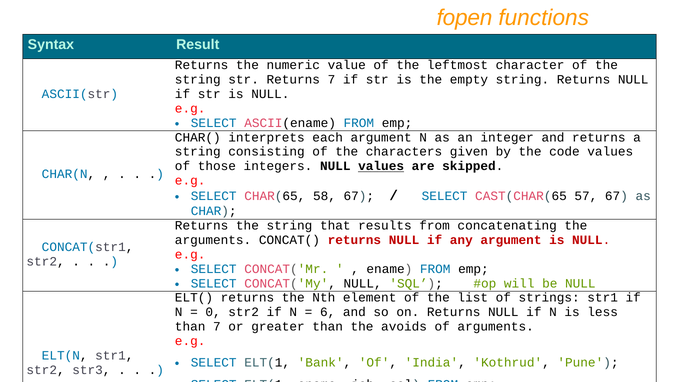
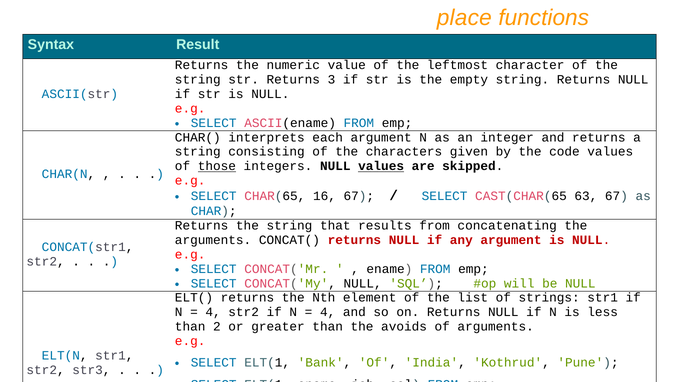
fopen: fopen -> place (464, 18)
Returns 7: 7 -> 3 (331, 80)
those underline: none -> present (217, 166)
58: 58 -> 16 (324, 196)
57: 57 -> 63 (586, 196)
0: 0 -> 4 (213, 312)
6: 6 -> 4 (328, 312)
than 7: 7 -> 2 (217, 327)
